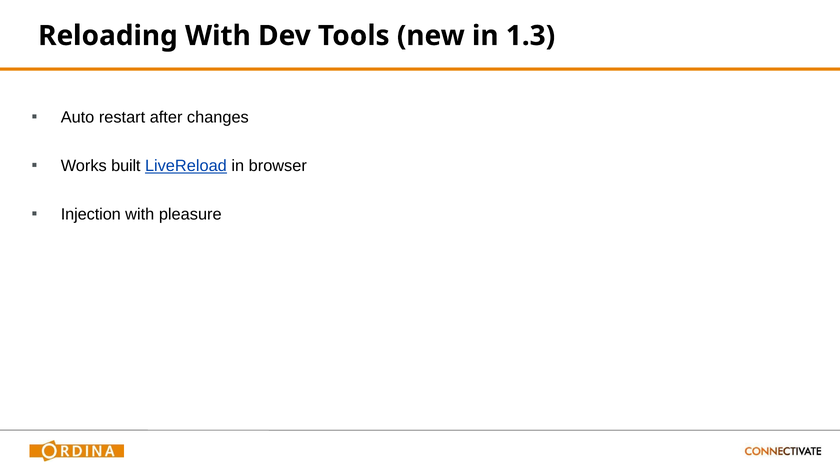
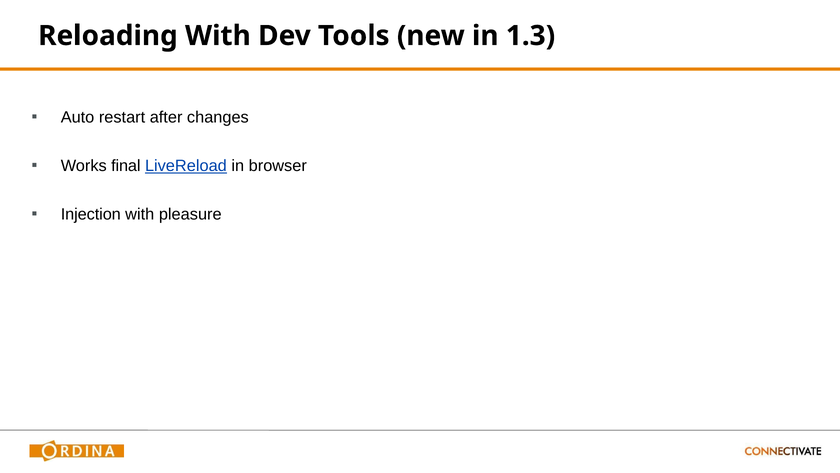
built: built -> final (126, 166)
